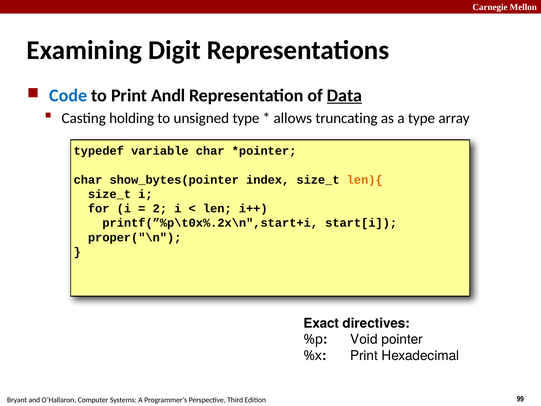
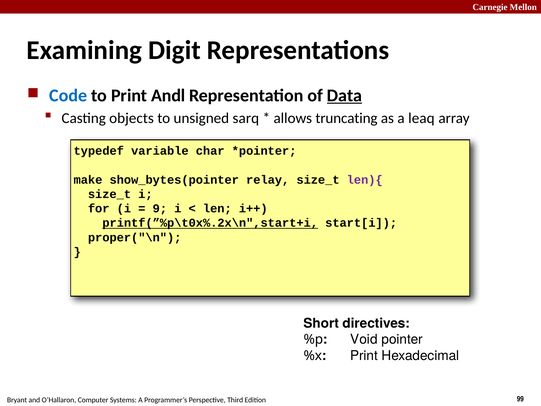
holding: holding -> objects (132, 118)
unsigned type: type -> sarq (246, 118)
a type: type -> leaq (421, 118)
char: char -> make (88, 180)
index: index -> relay (268, 180)
len){ colour: orange -> purple (365, 180)
2: 2 -> 9 (160, 208)
printf(”%p\t0x%.2x\n",start+i underline: none -> present (210, 223)
Exact: Exact -> Short (321, 323)
